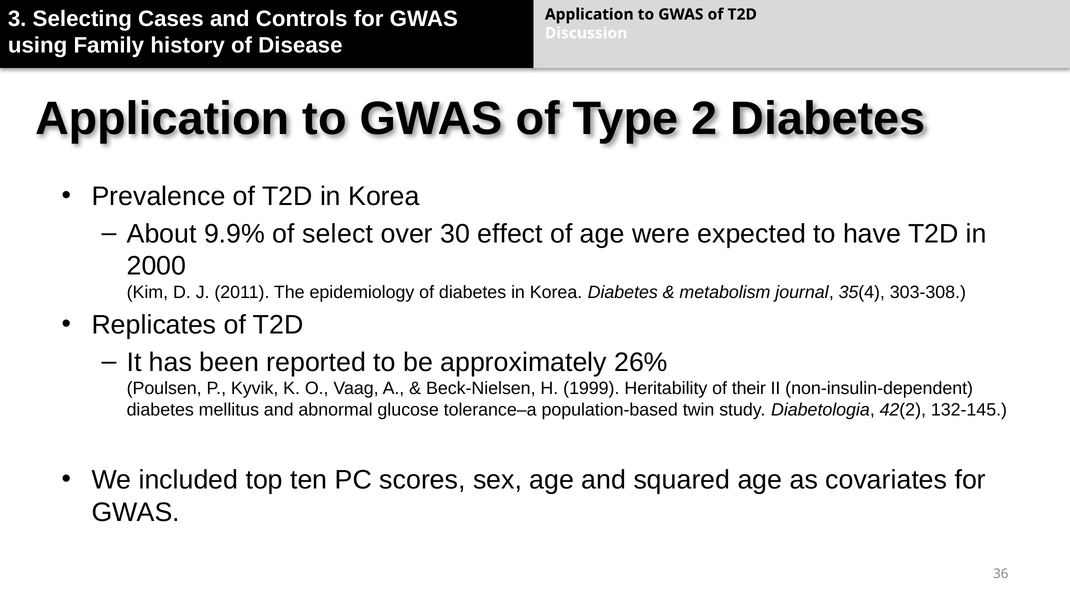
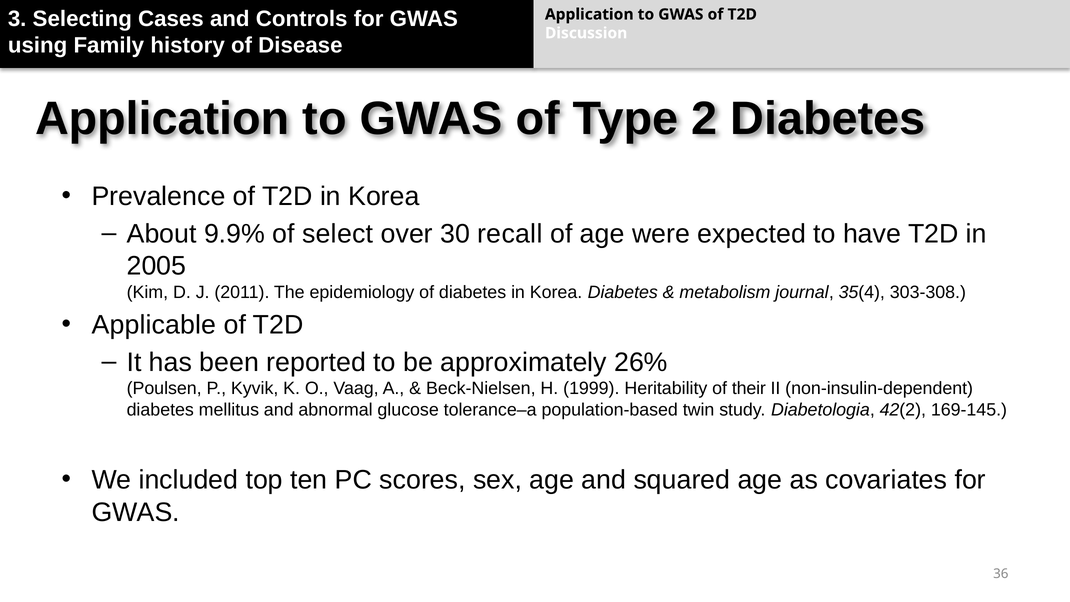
effect: effect -> recall (510, 234)
2000: 2000 -> 2005 (156, 266)
Replicates: Replicates -> Applicable (154, 325)
132-145: 132-145 -> 169-145 (969, 410)
